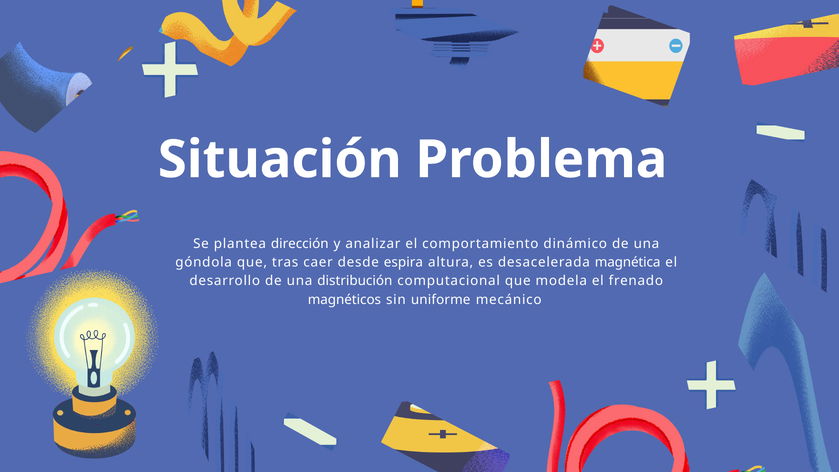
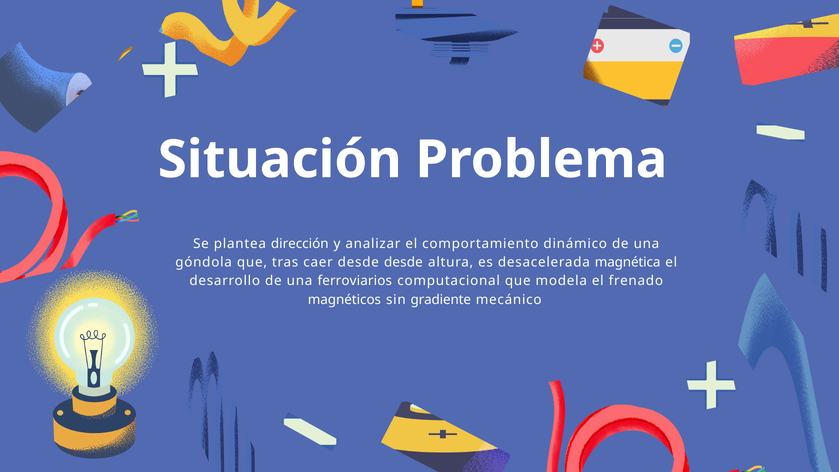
desde espira: espira -> desde (403, 262)
distribución: distribución -> ferroviarios (355, 281)
uniforme: uniforme -> gradiente (441, 300)
